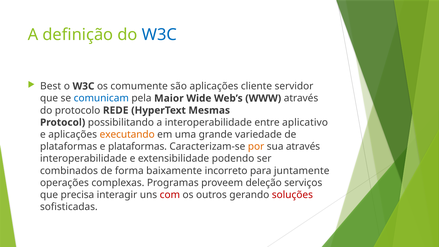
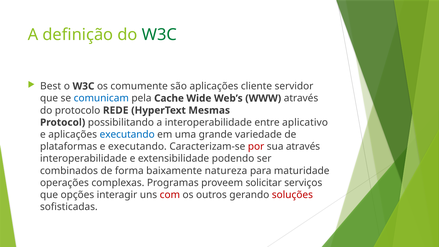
W3C colour: blue -> green (159, 35)
Maior: Maior -> Cache (169, 98)
executando colour: orange -> blue (127, 134)
e plataformas: plataformas -> executando (137, 147)
por colour: orange -> red (256, 147)
incorreto: incorreto -> natureza (226, 171)
juntamente: juntamente -> maturidade (302, 171)
deleção: deleção -> solicitar (264, 183)
precisa: precisa -> opções (77, 195)
